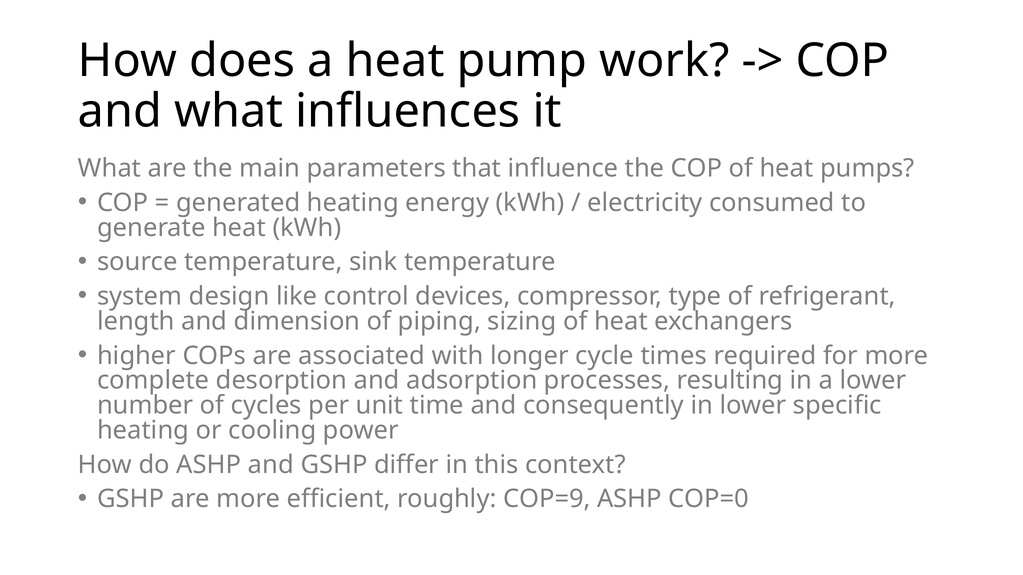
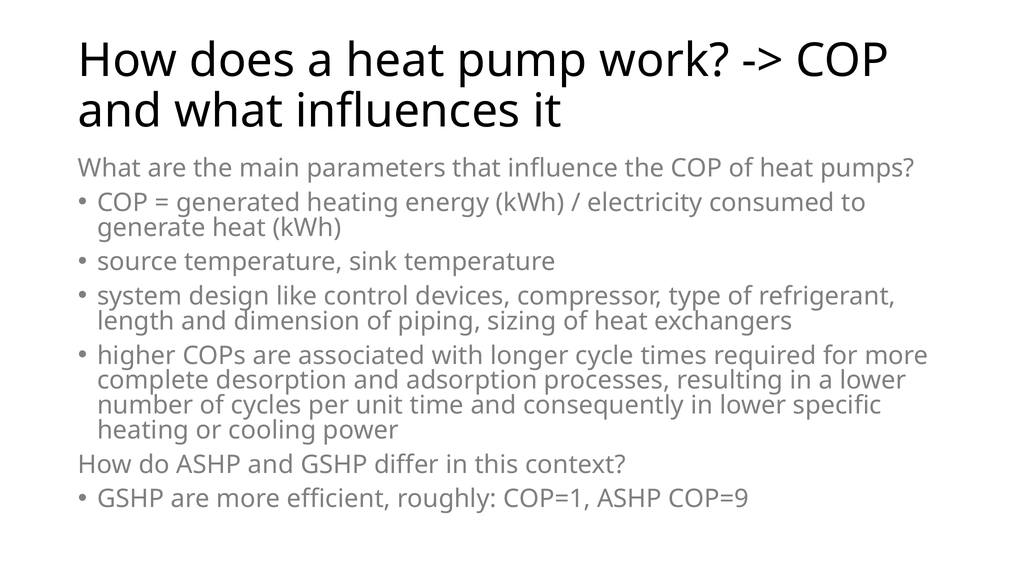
COP=9: COP=9 -> COP=1 (547, 499)
COP=0: COP=0 -> COP=9 (709, 499)
